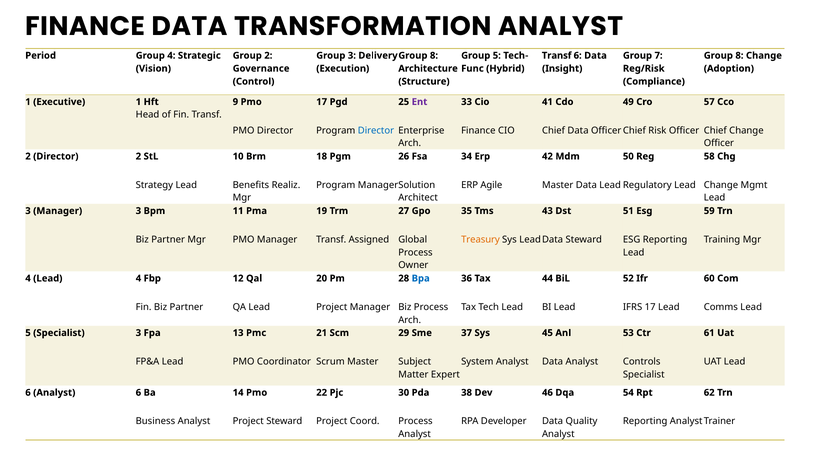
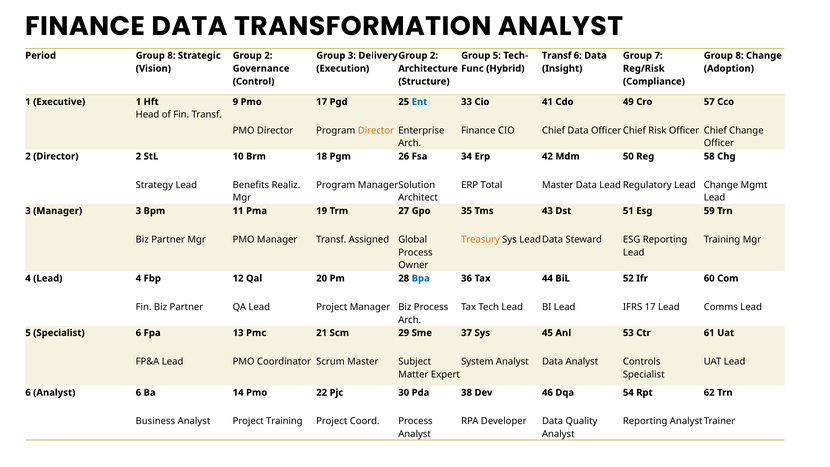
Period Group 4: 4 -> 8 (171, 56)
8: 8 -> 2 (434, 56)
Ent colour: purple -> blue (420, 102)
Director colour: blue -> orange (376, 130)
Agile: Agile -> Total (491, 185)
Specialist 3: 3 -> 6 (138, 333)
Project Steward: Steward -> Training (284, 421)
